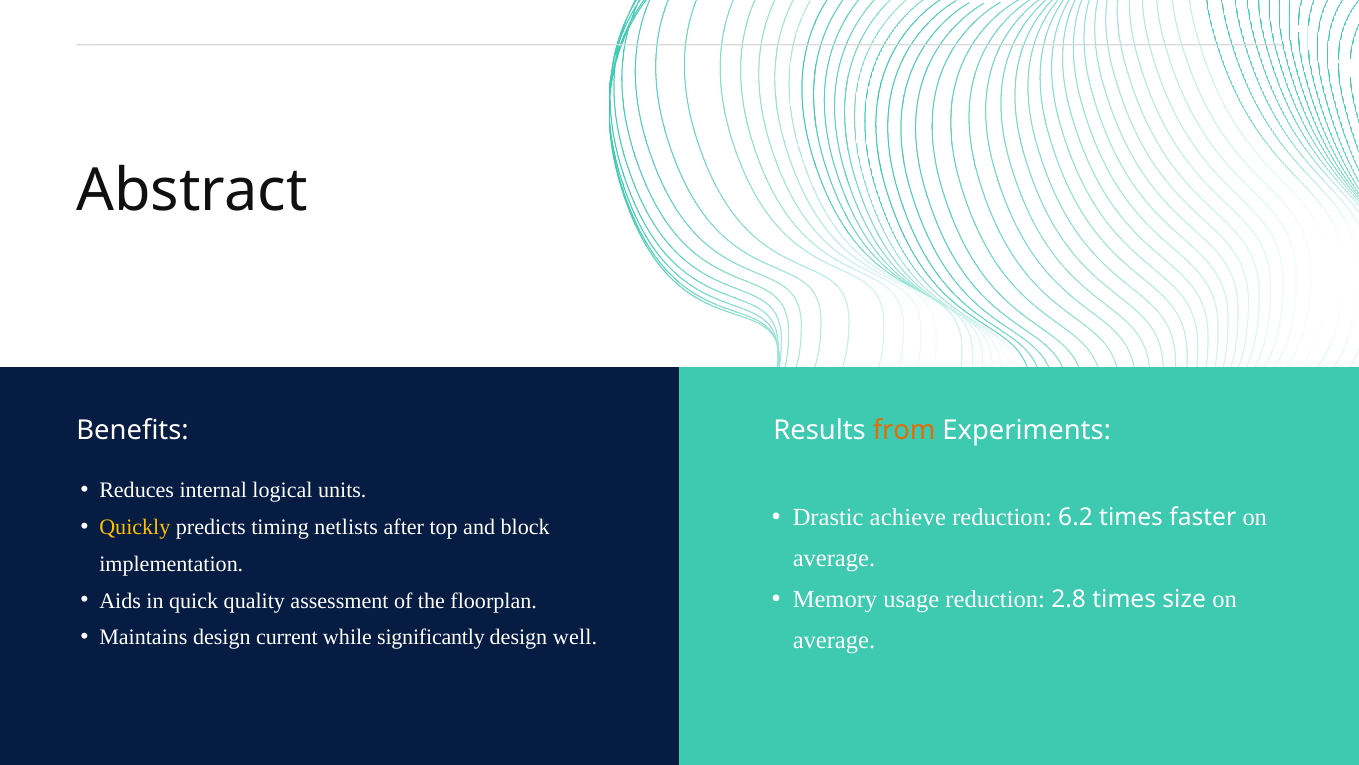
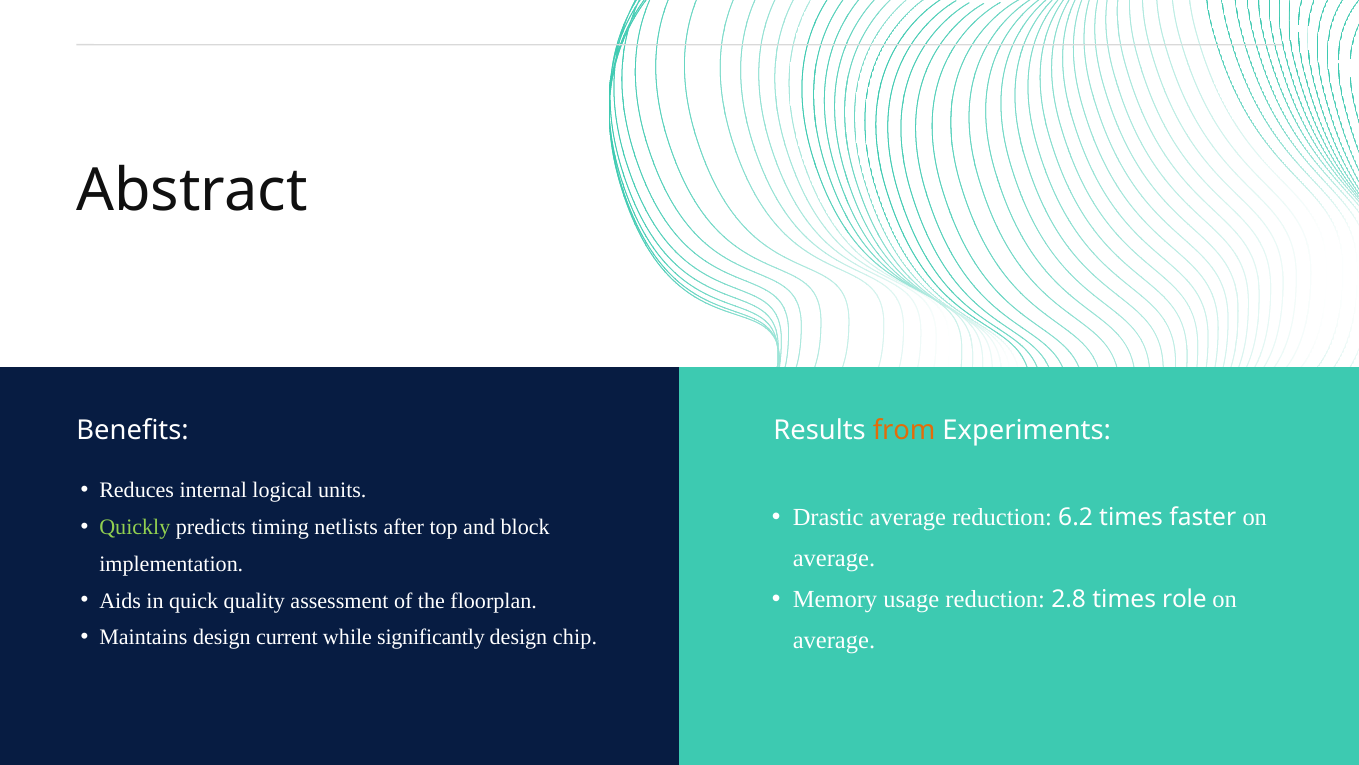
Drastic achieve: achieve -> average (908, 517)
Quickly colour: yellow -> light green (135, 527)
size: size -> role (1184, 599)
well: well -> chip (575, 637)
